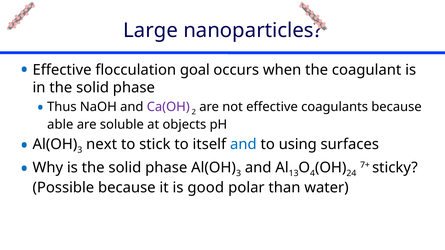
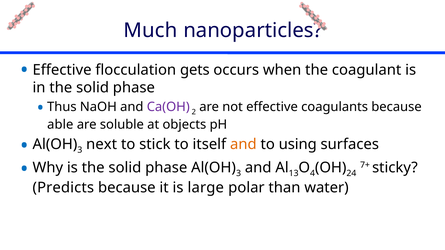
Large: Large -> Much (151, 31)
goal: goal -> gets (195, 70)
and colour: blue -> orange (243, 145)
Possible: Possible -> Predicts (63, 188)
good: good -> large (206, 188)
